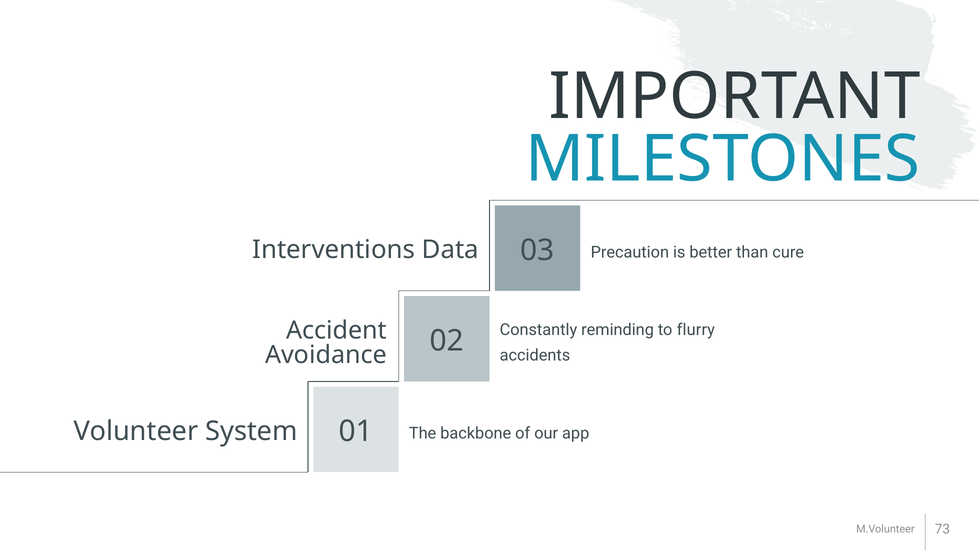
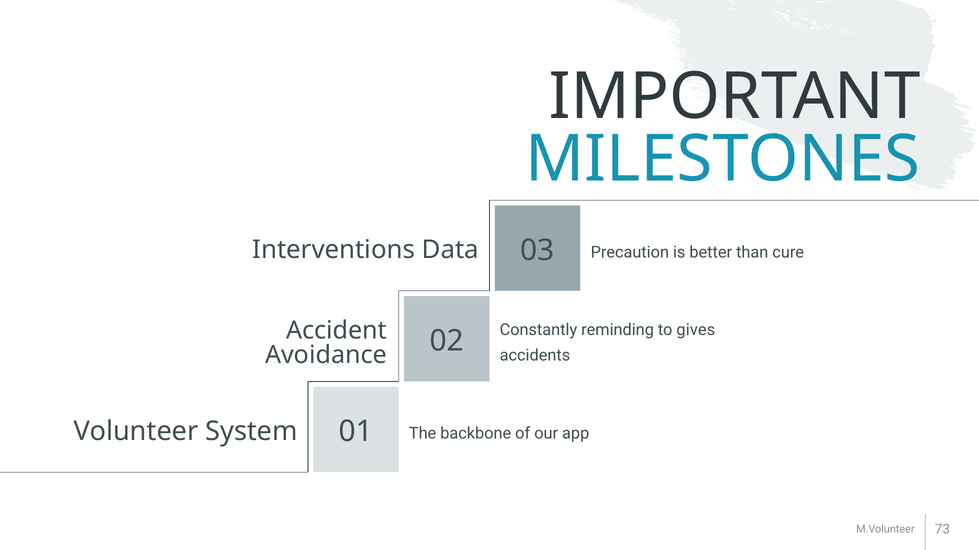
flurry: flurry -> gives (696, 330)
